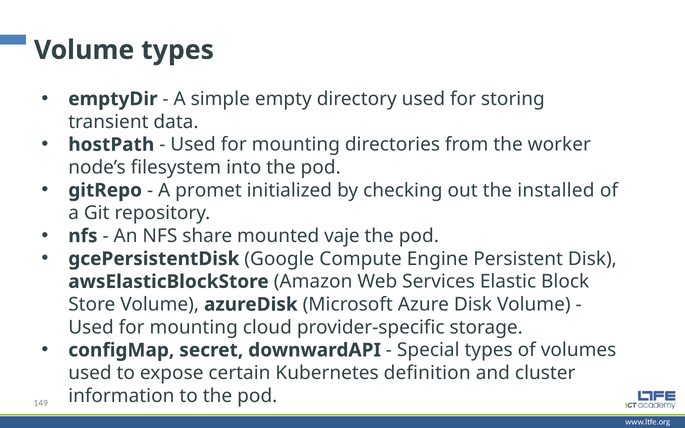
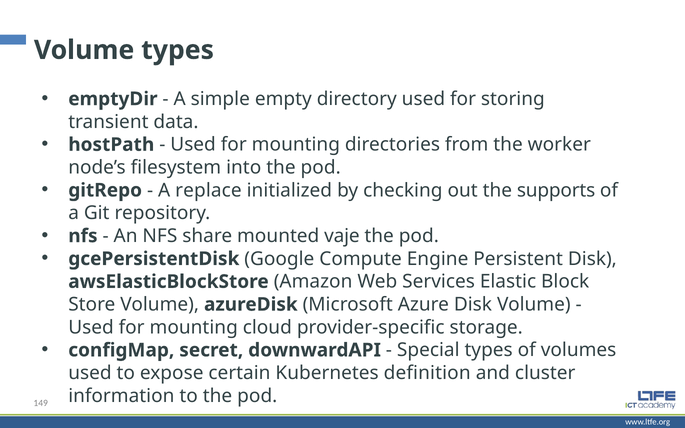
promet: promet -> replace (208, 190)
installed: installed -> supports (556, 190)
